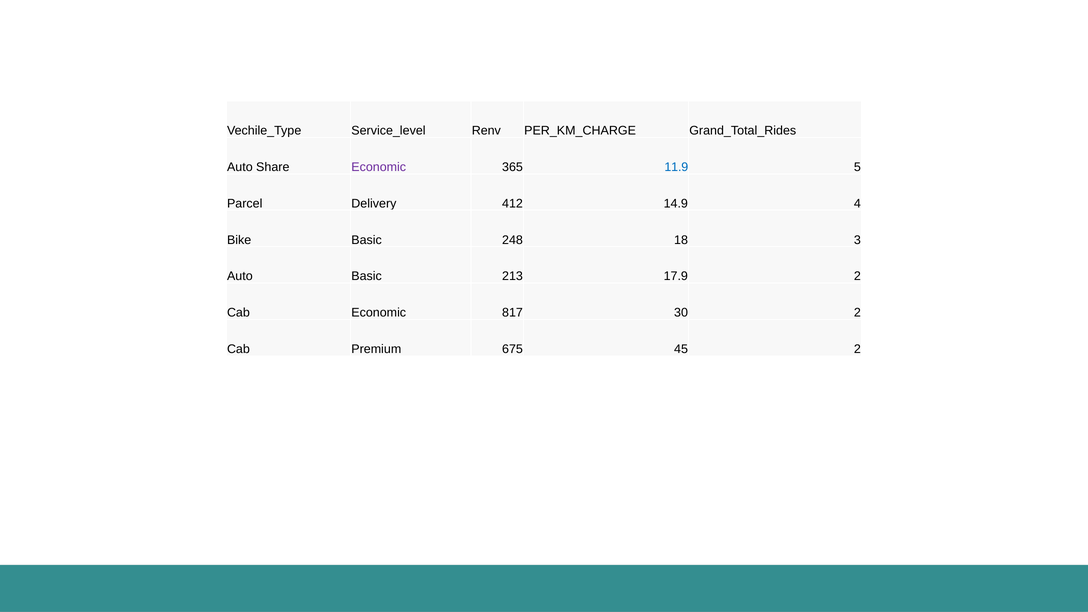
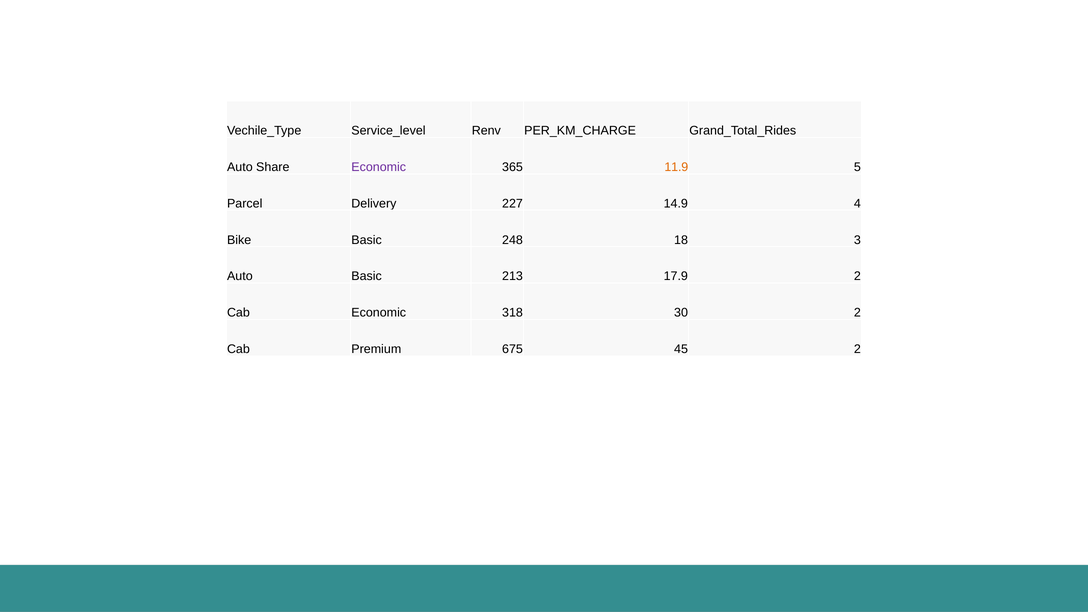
11.9 colour: blue -> orange (676, 167)
412: 412 -> 227 (512, 203)
817: 817 -> 318 (512, 313)
